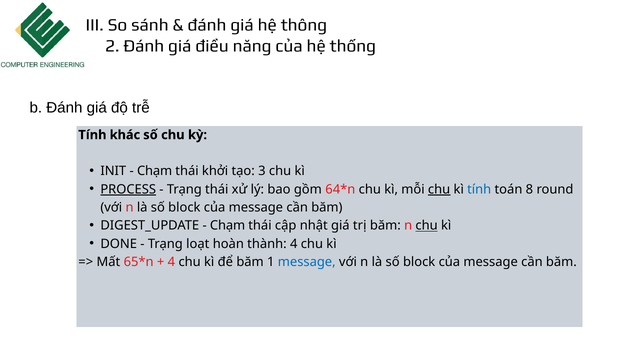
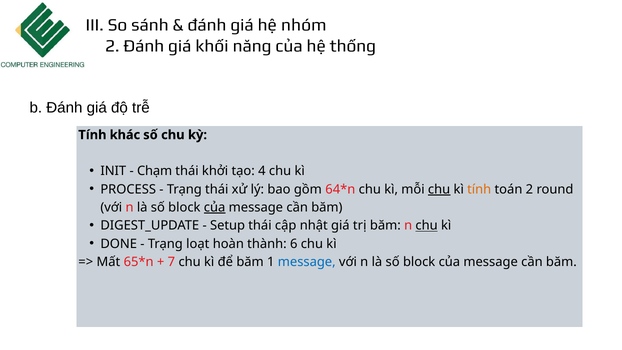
thông: thông -> nhóm (304, 25)
điều: điều -> khối (212, 46)
3: 3 -> 4 (262, 171)
PROCESS underline: present -> none (128, 189)
tính colour: blue -> orange (479, 189)
toán 8: 8 -> 2 (529, 189)
của underline: none -> present (215, 207)
Chạm: Chạm -> Setup (228, 226)
thành 4: 4 -> 6 (294, 244)
4: 4 -> 7 (171, 262)
